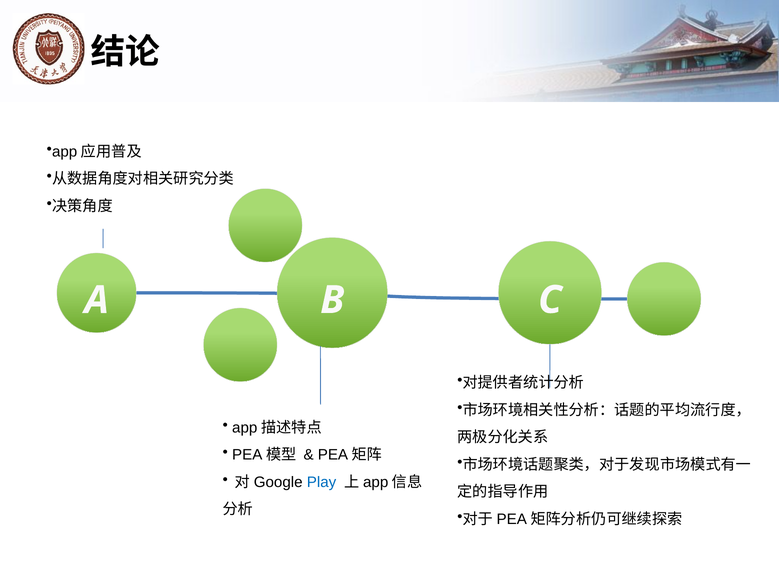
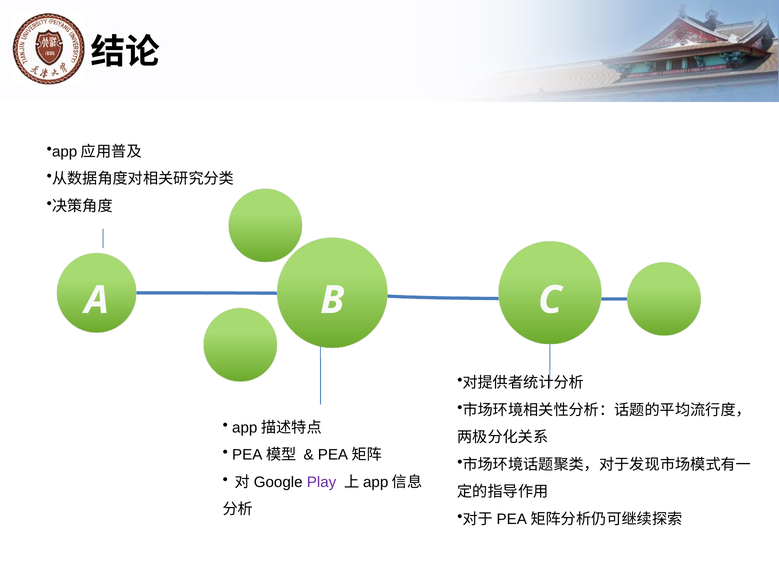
Play colour: blue -> purple (322, 482)
